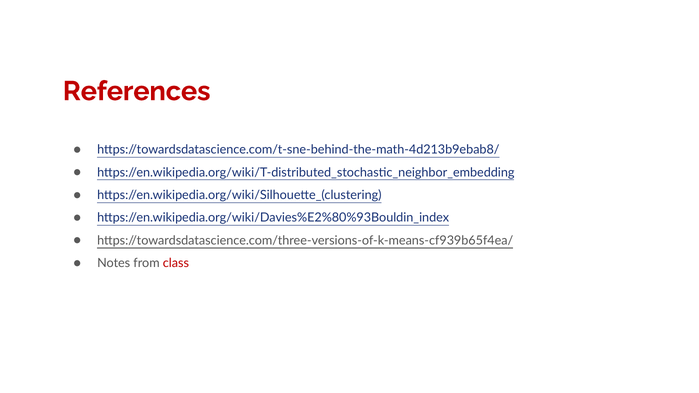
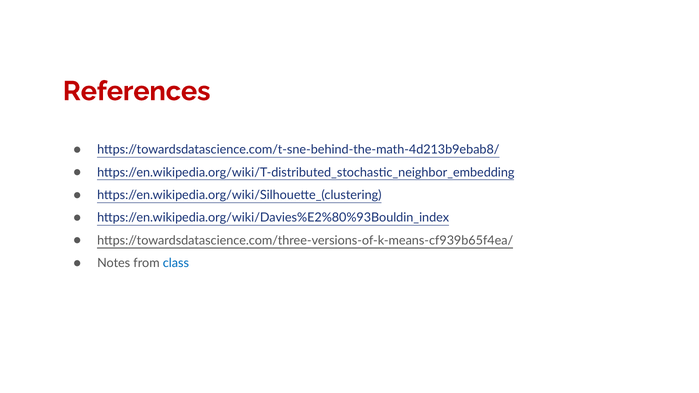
class colour: red -> blue (176, 263)
